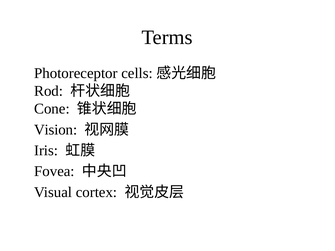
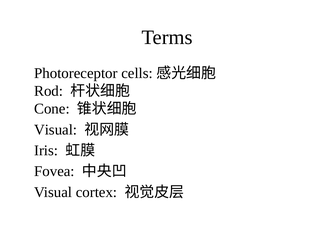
Vision: Vision -> Visual (56, 130)
